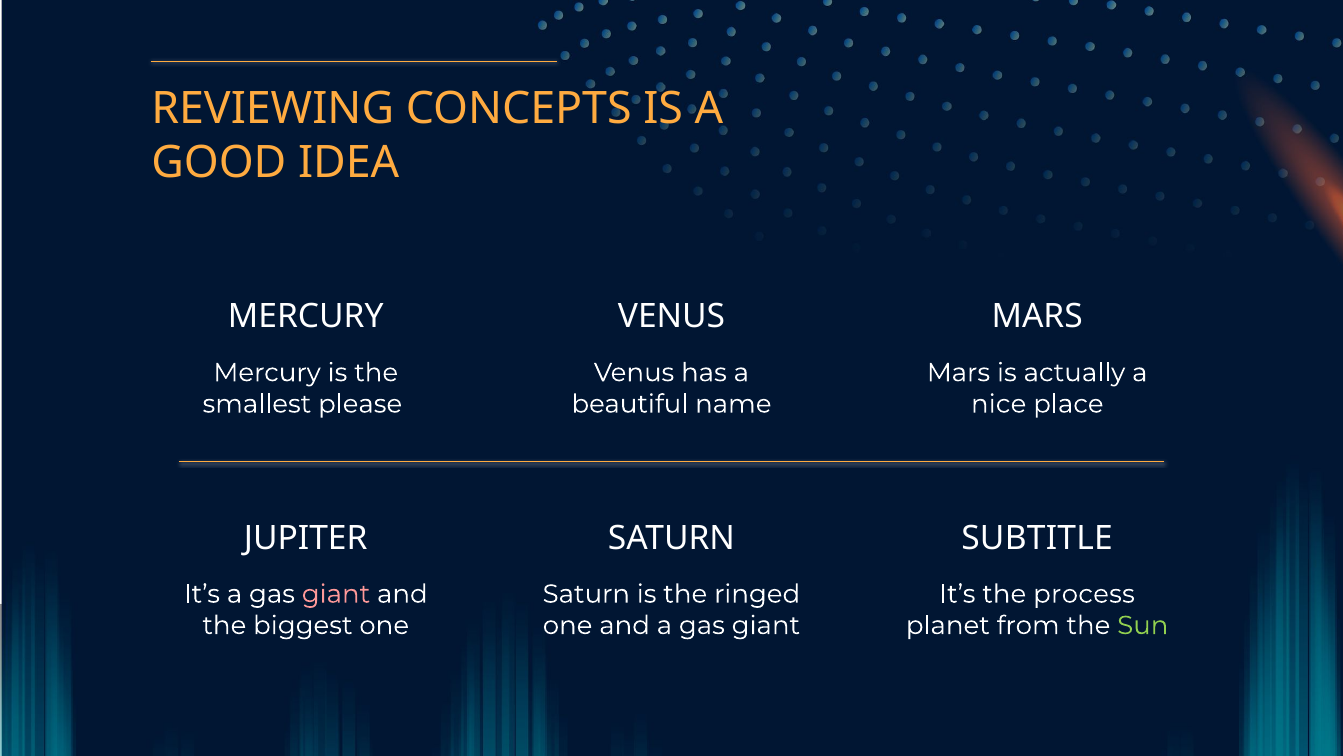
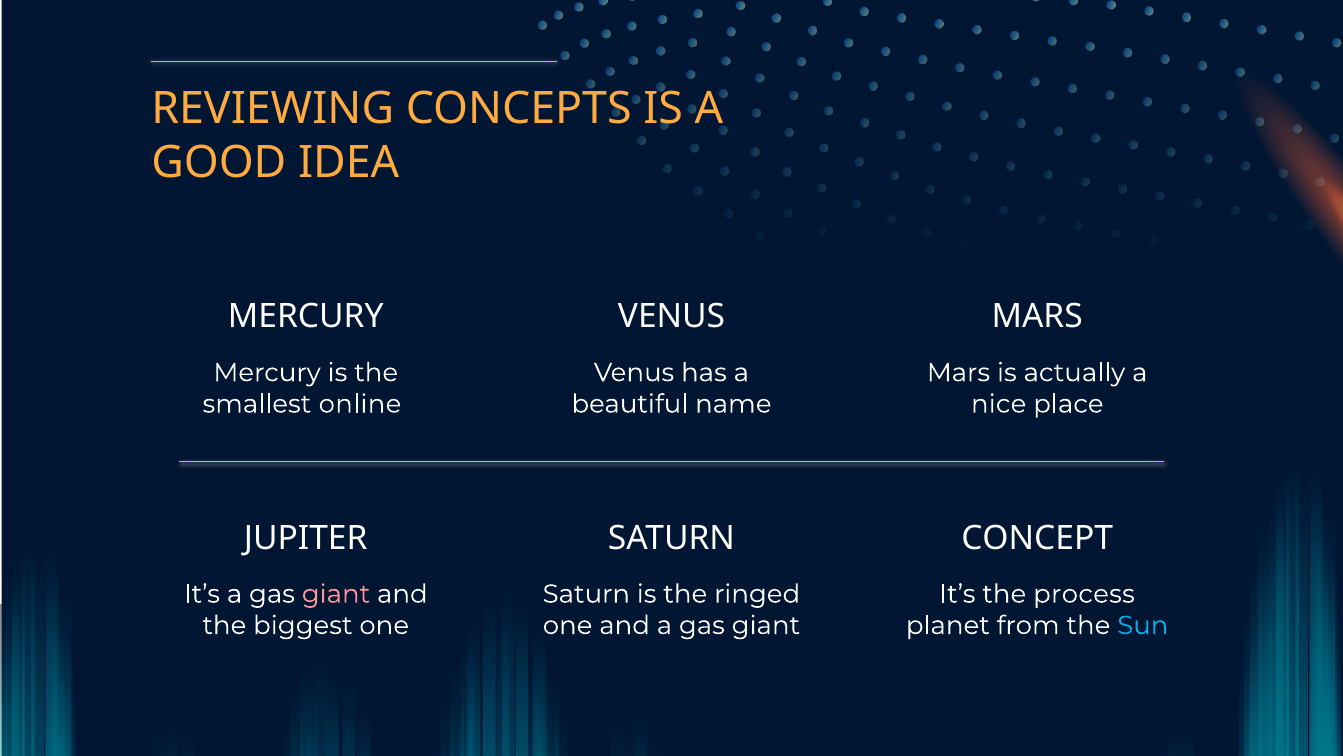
please: please -> online (360, 404)
SUBTITLE: SUBTITLE -> CONCEPT (1037, 538)
Sun colour: light green -> light blue (1143, 625)
